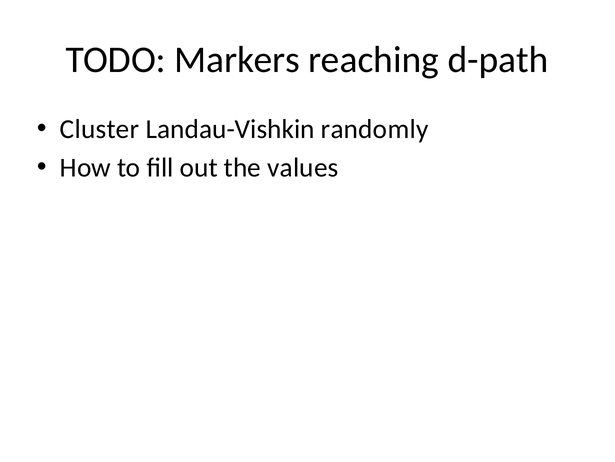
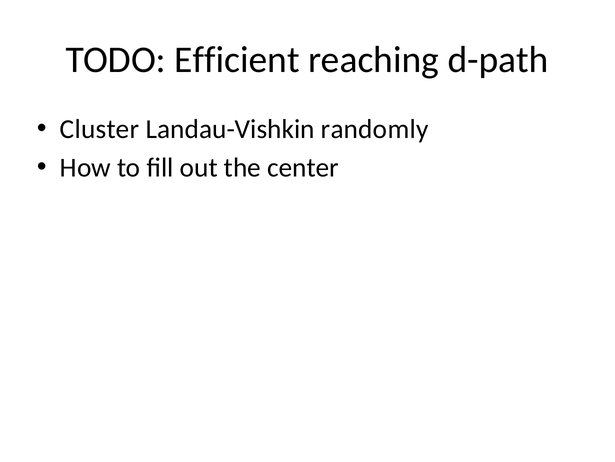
Markers: Markers -> Efficient (237, 60)
values: values -> center (303, 167)
